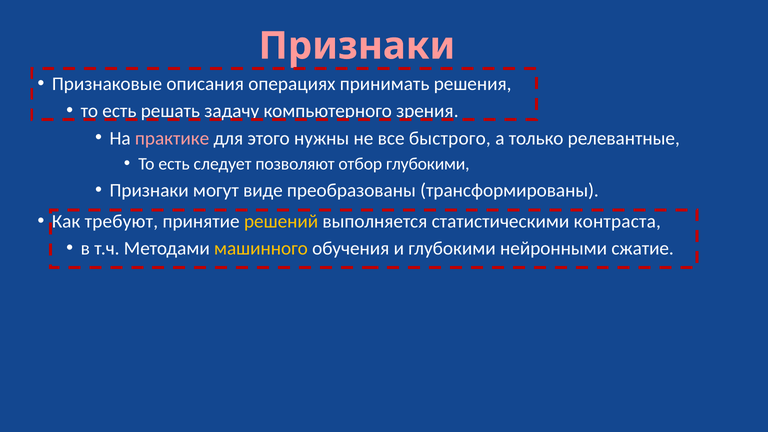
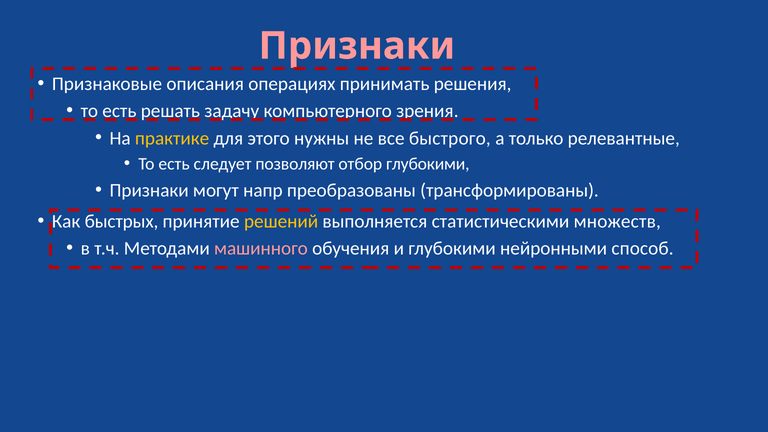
практике colour: pink -> yellow (172, 138)
виде: виде -> напр (263, 190)
требуют: требуют -> быстрых (122, 221)
контраста: контраста -> множеств (617, 221)
машинного colour: yellow -> pink (261, 248)
сжатие: сжатие -> способ (643, 248)
